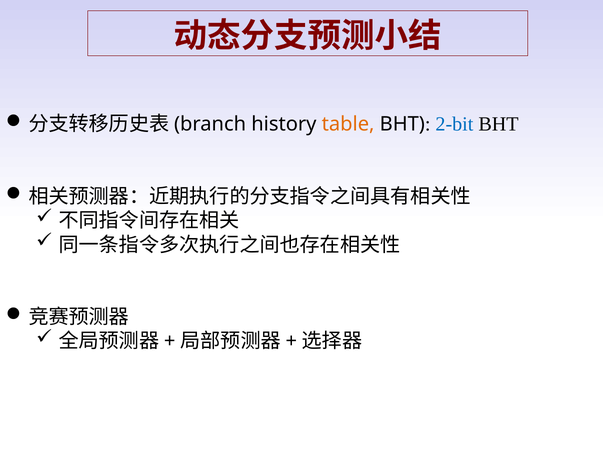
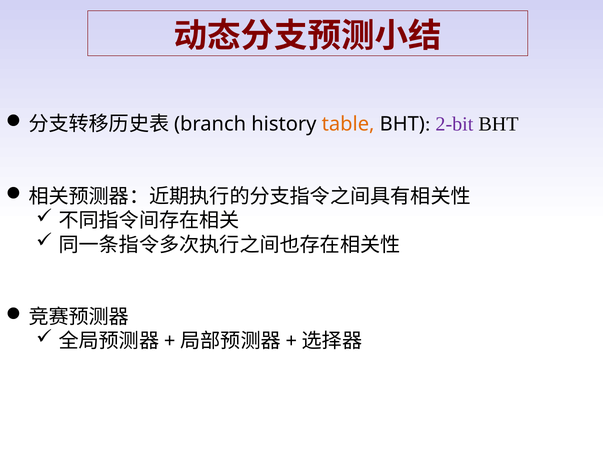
2-bit colour: blue -> purple (454, 124)
